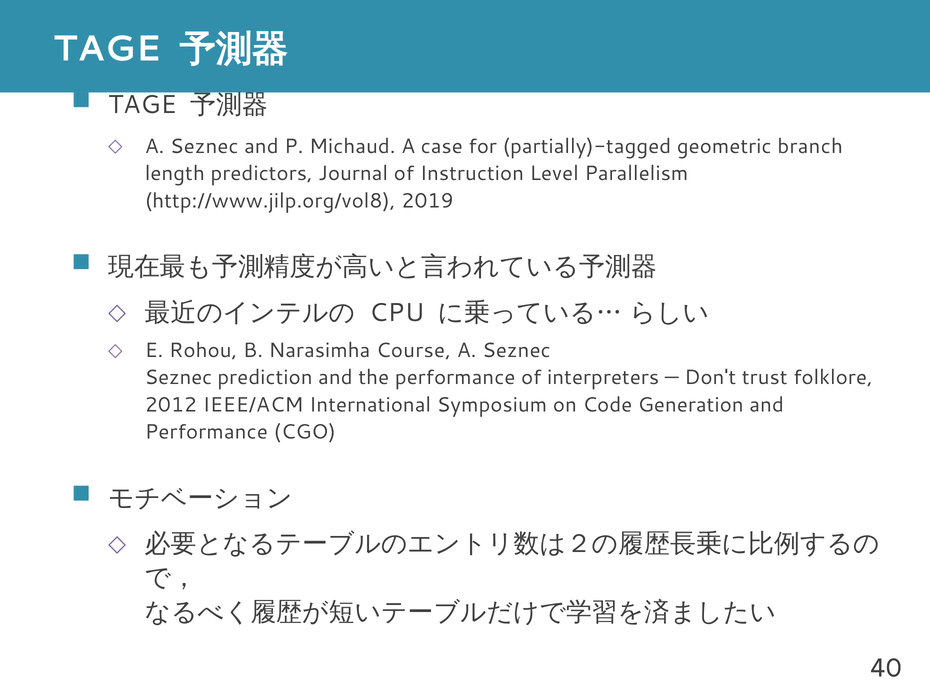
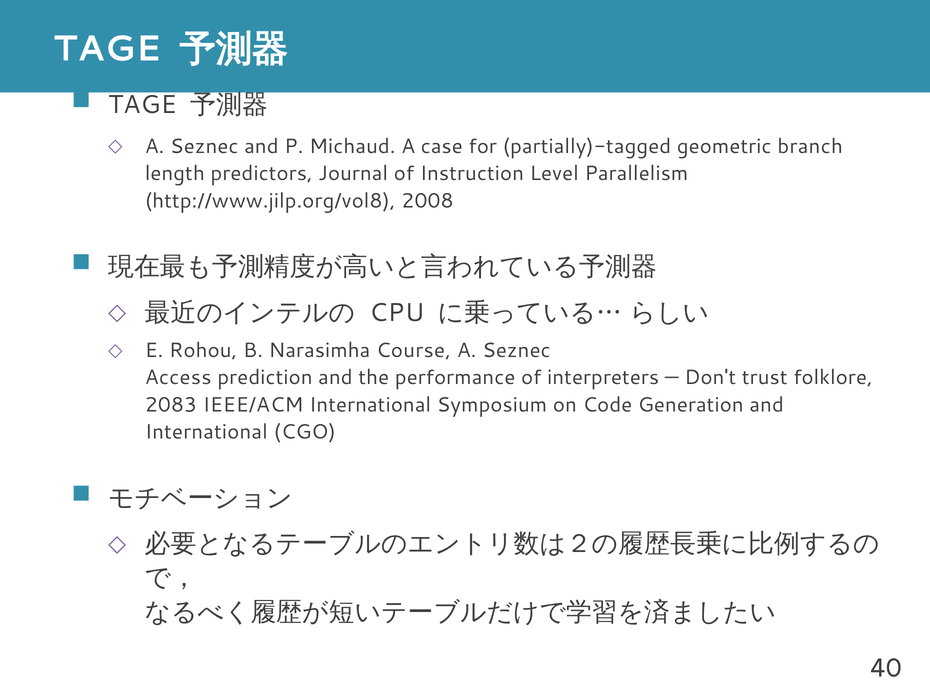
2019: 2019 -> 2008 (427, 201)
Seznec: Seznec -> Access (178, 378)
2012: 2012 -> 2083 (171, 405)
Performance: Performance -> International (206, 432)
